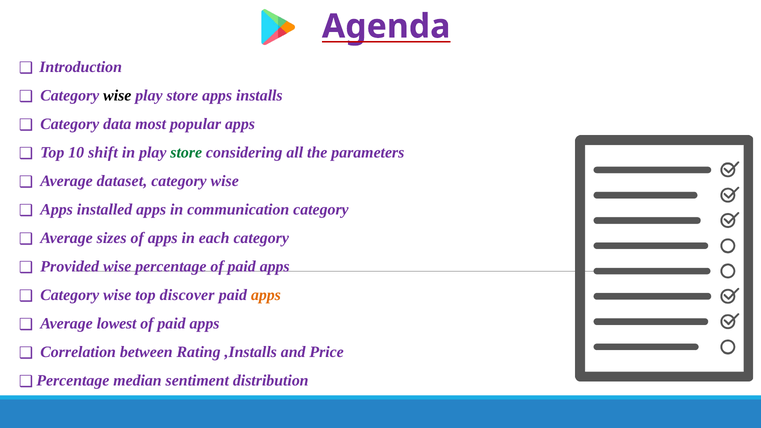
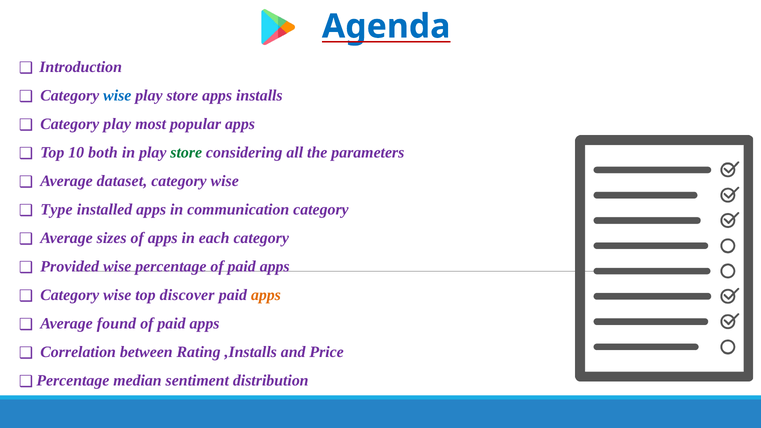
Agenda colour: purple -> blue (386, 26)
wise colour: black -> blue (117, 96)
Category data: data -> play (117, 124)
shift: shift -> both (103, 153)
Apps: Apps -> Type (57, 210)
lowest: lowest -> found (116, 324)
